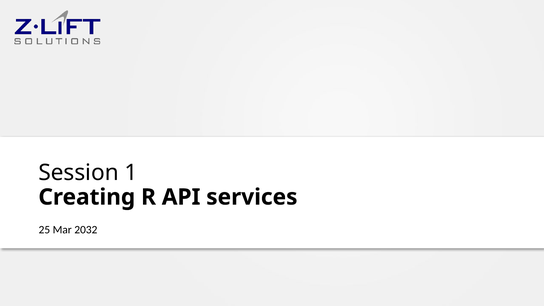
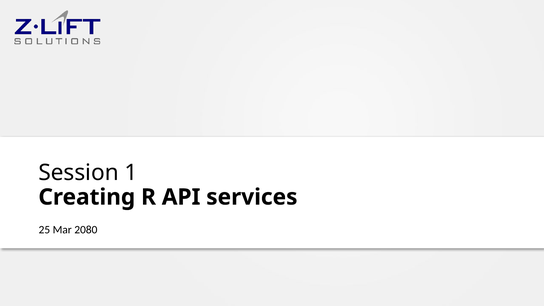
2032: 2032 -> 2080 (86, 230)
